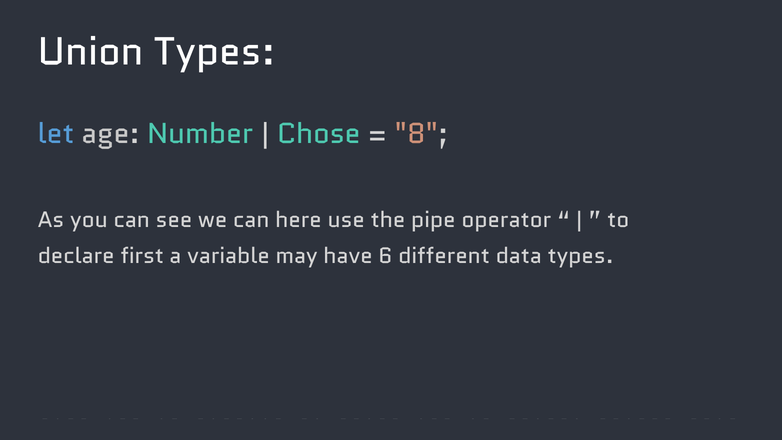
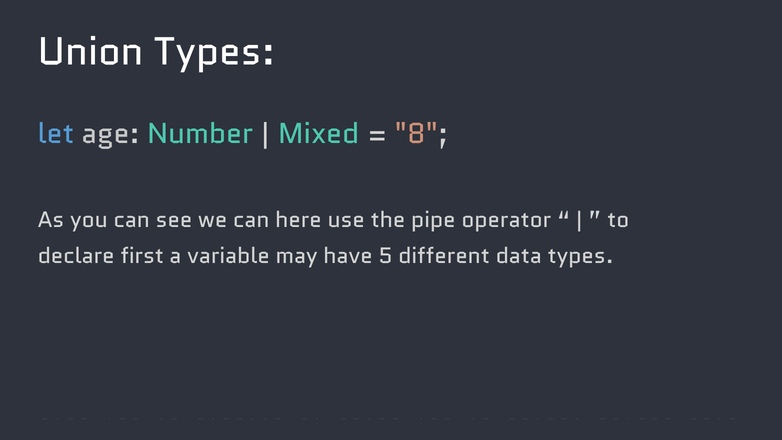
Chose: Chose -> Mixed (319, 134)
6: 6 -> 5 (385, 256)
